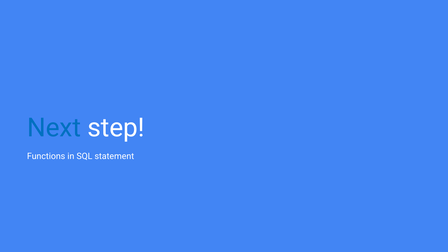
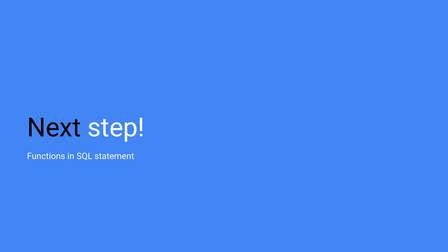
Next colour: blue -> black (54, 128)
